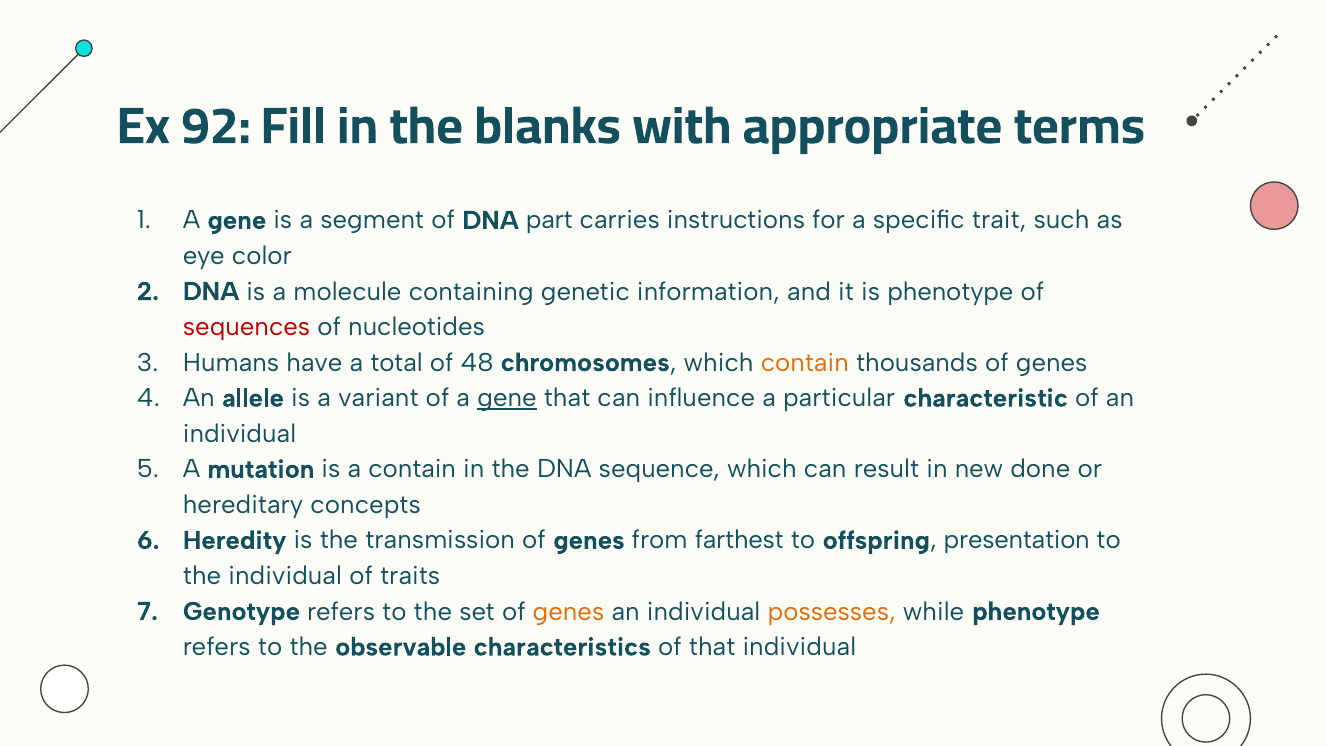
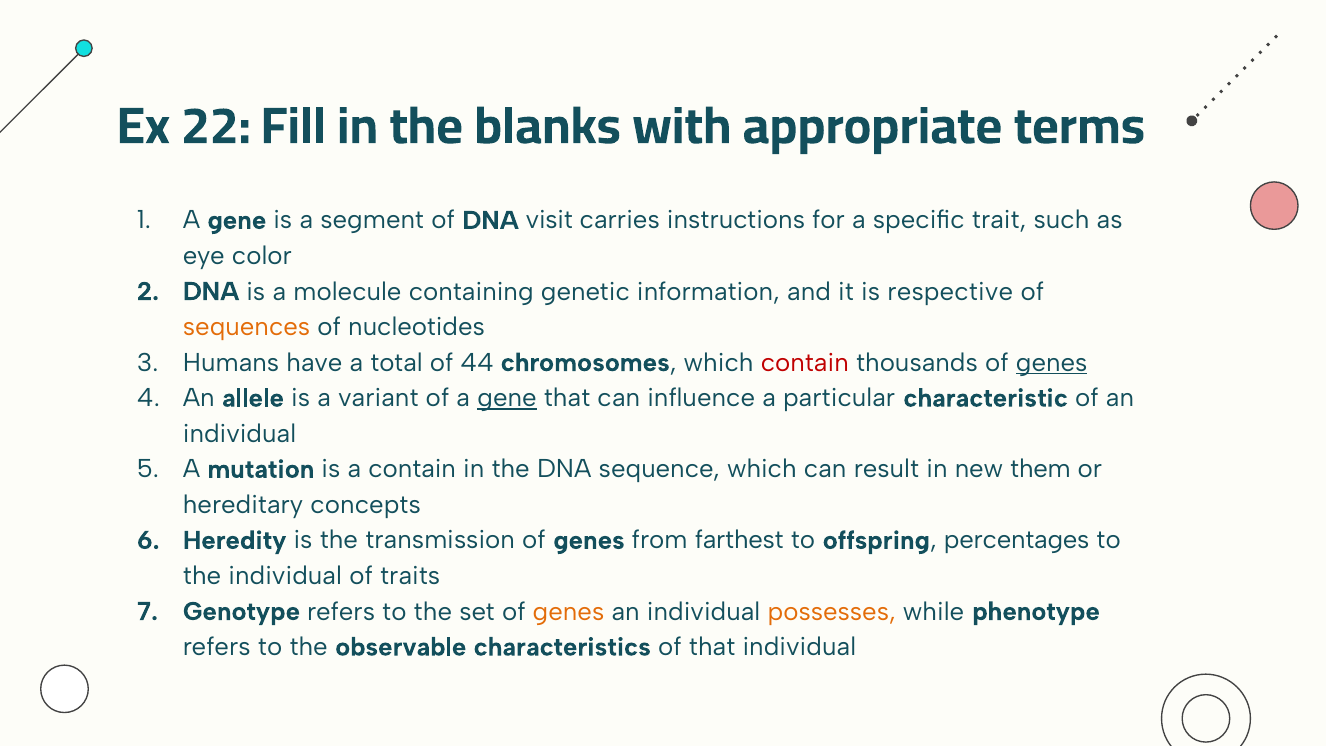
92: 92 -> 22 (216, 126)
part: part -> visit (549, 220)
is phenotype: phenotype -> respective (950, 291)
sequences colour: red -> orange (247, 327)
48: 48 -> 44 (477, 363)
contain colour: orange -> red (805, 363)
genes underline: none -> present (1052, 363)
done: done -> them (1040, 469)
presentation: presentation -> percentages (1017, 540)
